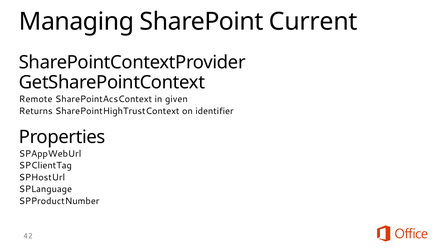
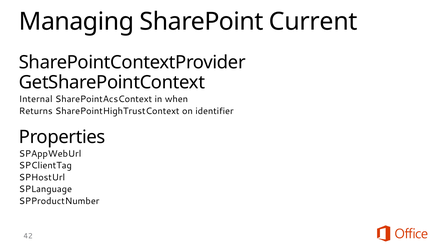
Remote: Remote -> Internal (36, 99)
given: given -> when (176, 99)
